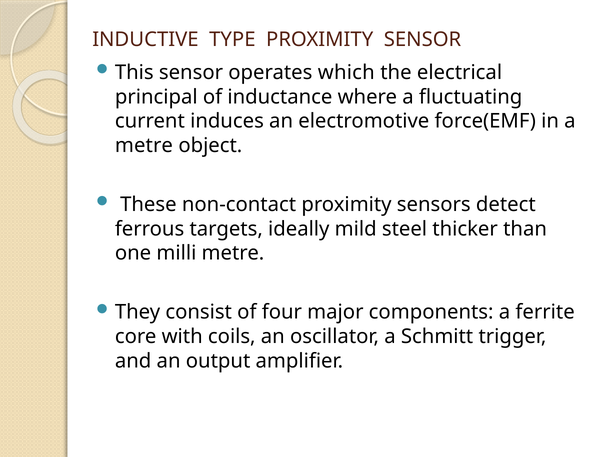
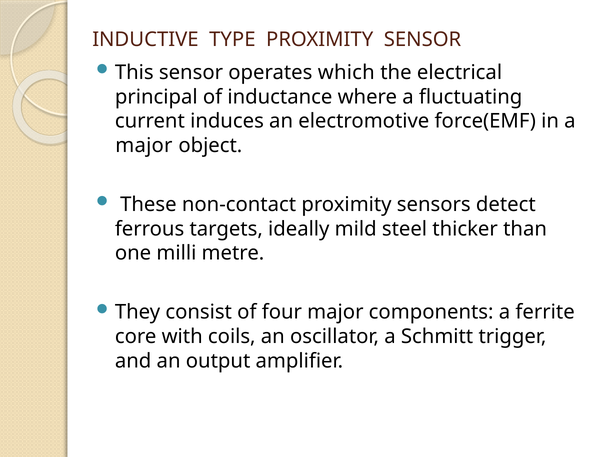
metre: metre -> major (144, 146)
